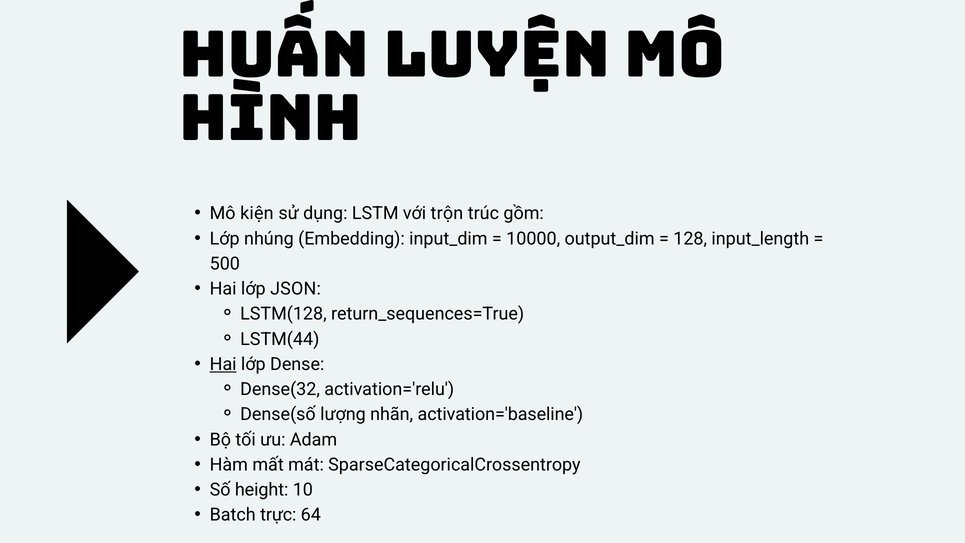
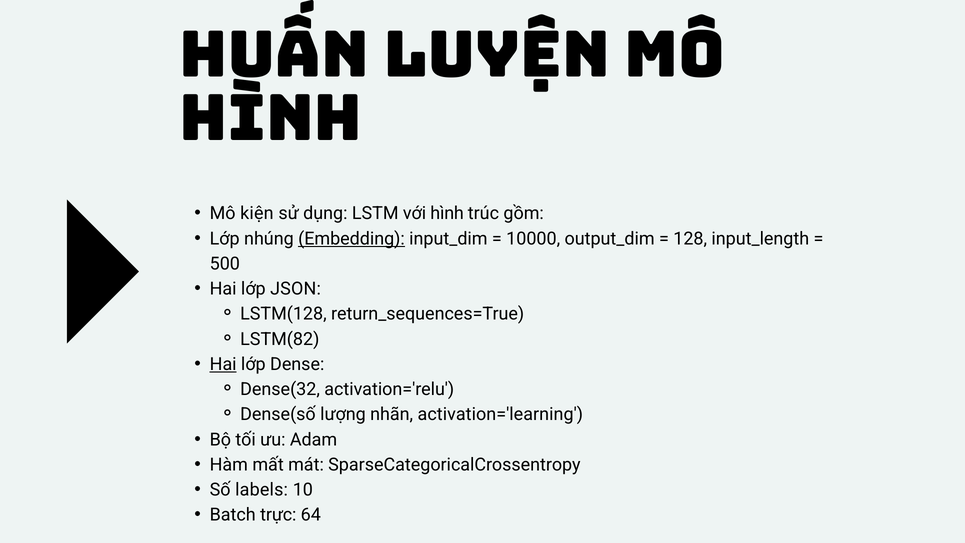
với trộn: trộn -> hình (447, 213)
Embedding underline: none -> present (351, 239)
LSTM(44: LSTM(44 -> LSTM(82 (280, 339)
activation='baseline: activation='baseline -> activation='learning (500, 414)
height: height -> labels (262, 490)
